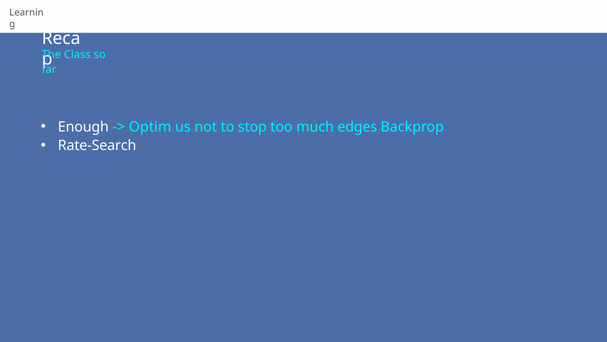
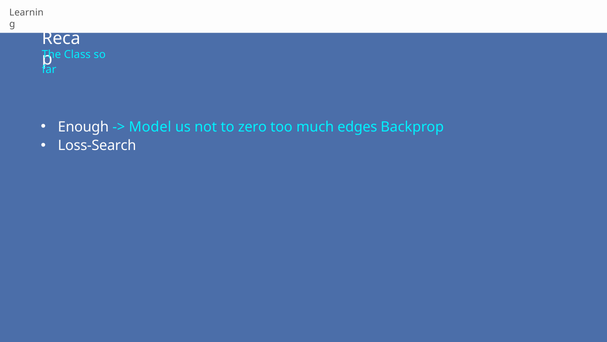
Optim: Optim -> Model (150, 127)
stop: stop -> zero (252, 127)
Rate-Search: Rate-Search -> Loss-Search (97, 145)
